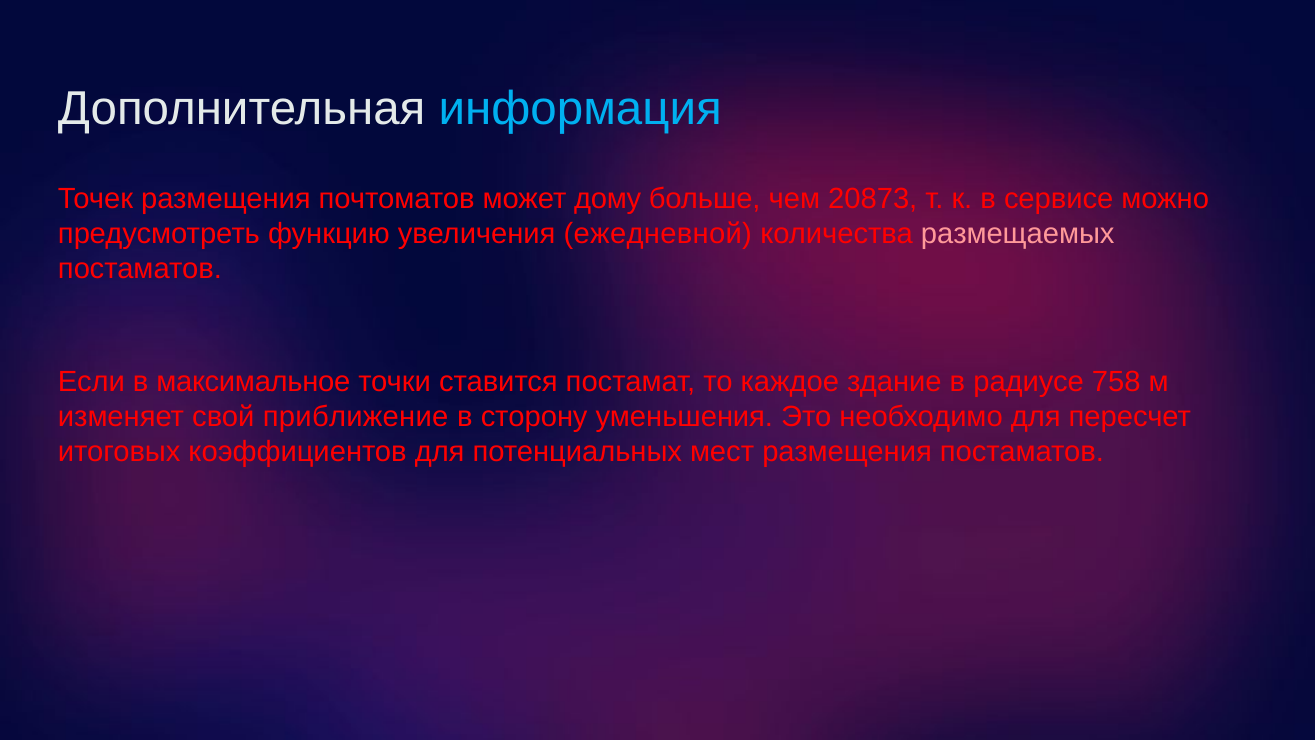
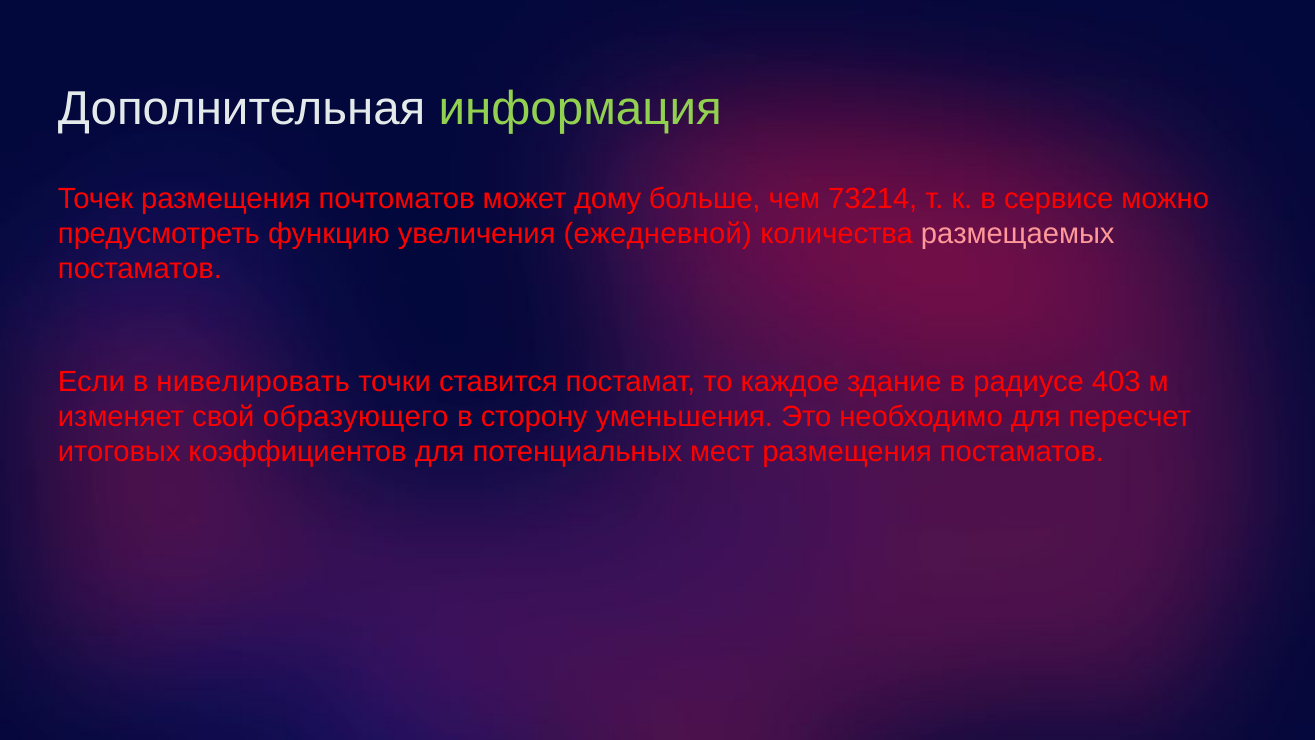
информация colour: light blue -> light green (580, 109)
20873: 20873 -> 73214 (873, 198)
максимальное: максимальное -> нивелировать (253, 382)
758: 758 -> 403 (1116, 382)
приближение: приближение -> образующего (356, 417)
